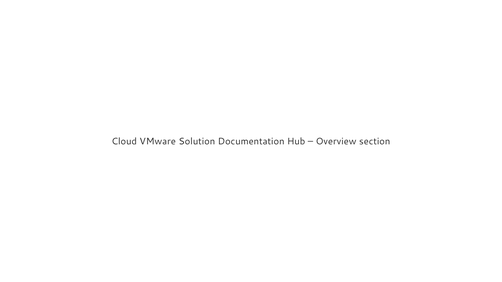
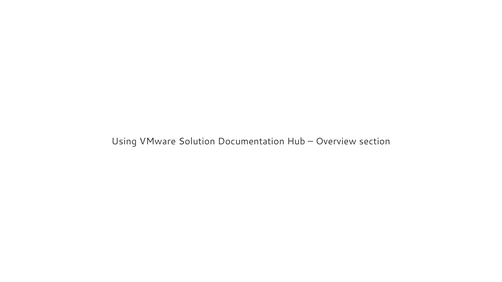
Cloud: Cloud -> Using (124, 142)
